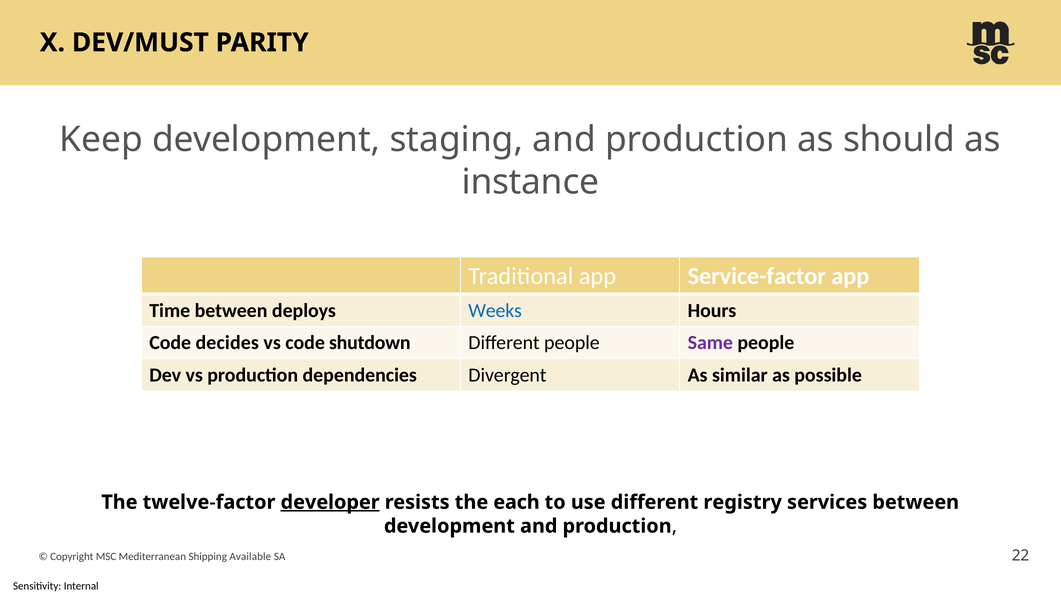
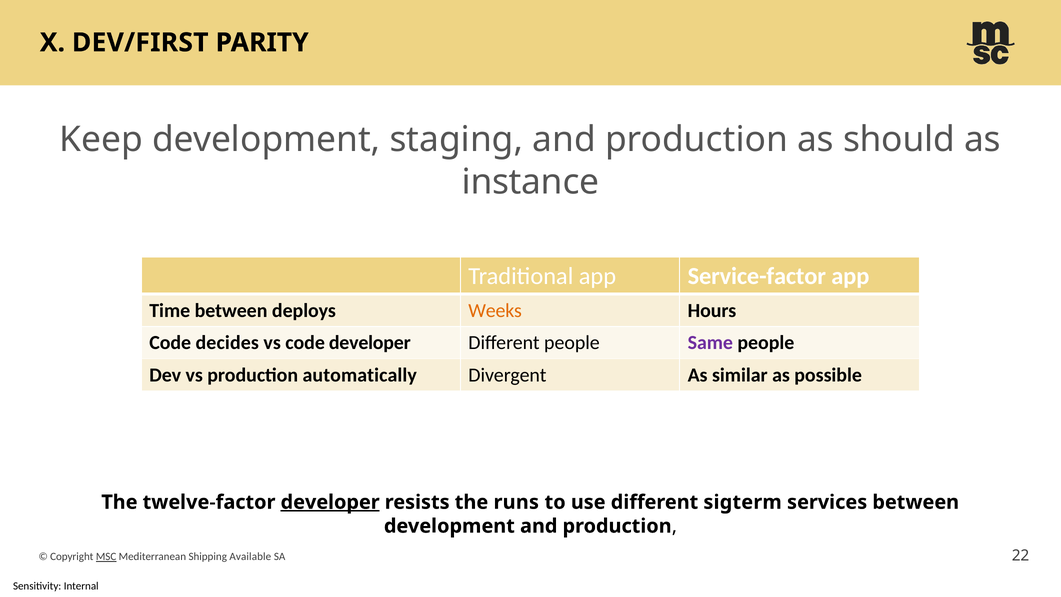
DEV/MUST: DEV/MUST -> DEV/FIRST (140, 43)
Weeks colour: blue -> orange (495, 310)
code shutdown: shutdown -> developer (370, 343)
dependencies: dependencies -> automatically (360, 375)
each: each -> runs (516, 502)
registry: registry -> sigterm (743, 502)
MSC underline: none -> present (106, 557)
